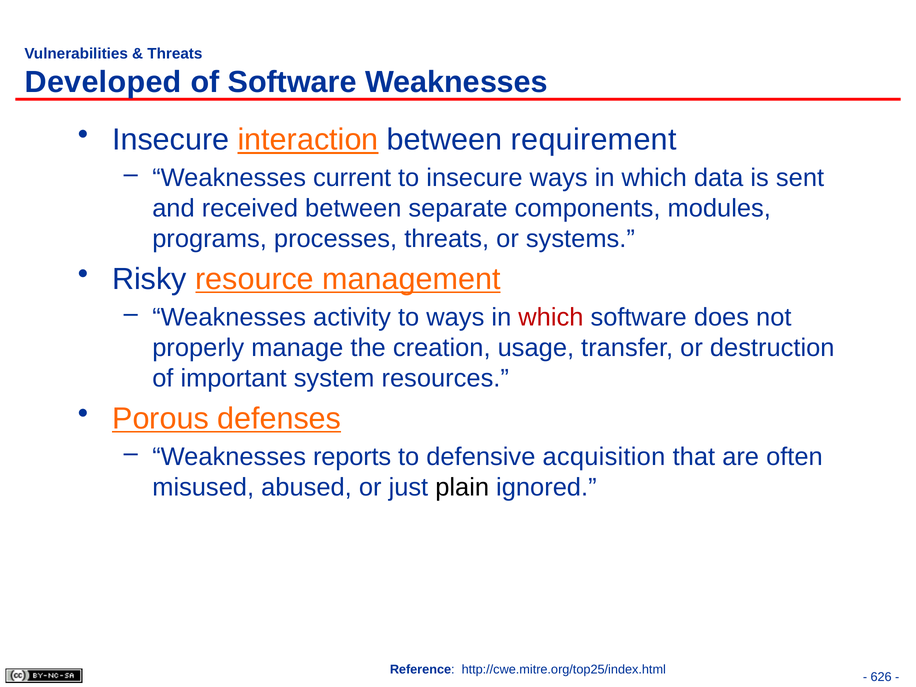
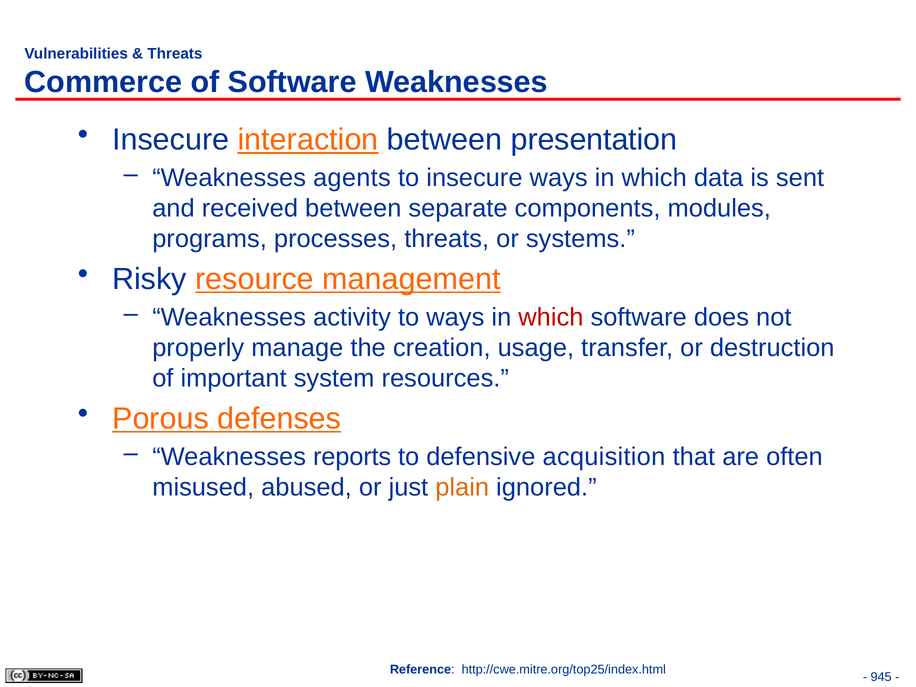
Developed: Developed -> Commerce (103, 82)
requirement: requirement -> presentation (594, 140)
current: current -> agents (352, 178)
plain colour: black -> orange (462, 487)
626: 626 -> 945 (881, 677)
